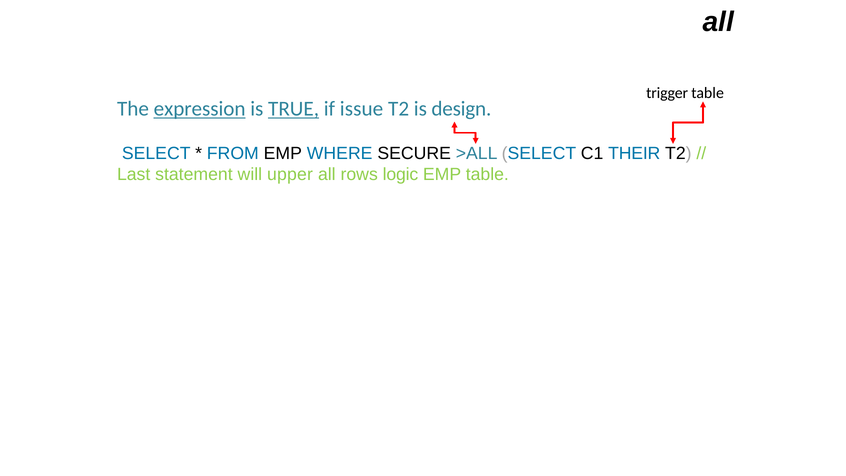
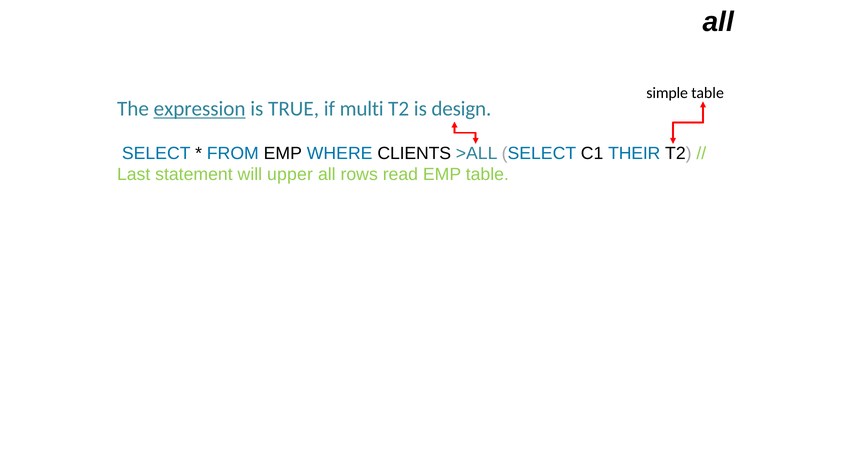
trigger: trigger -> simple (667, 93)
TRUE underline: present -> none (294, 109)
issue: issue -> multi (362, 109)
SECURE: SECURE -> CLIENTS (414, 153)
logic: logic -> read (400, 175)
